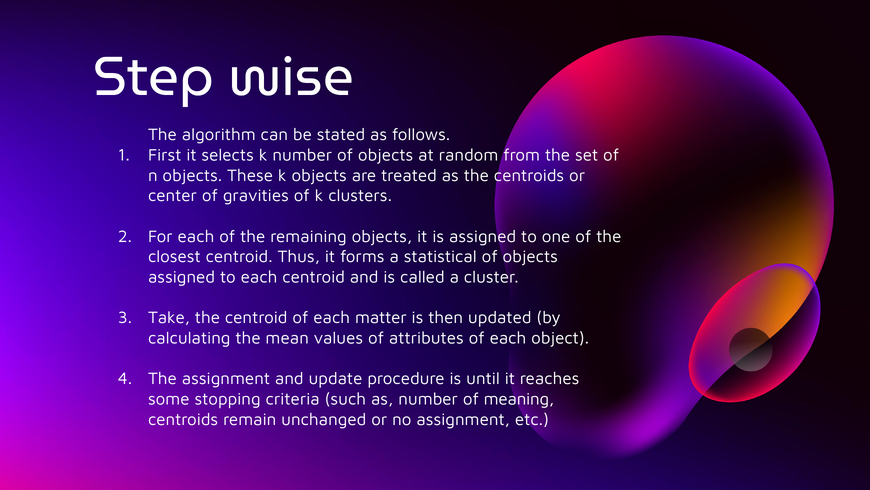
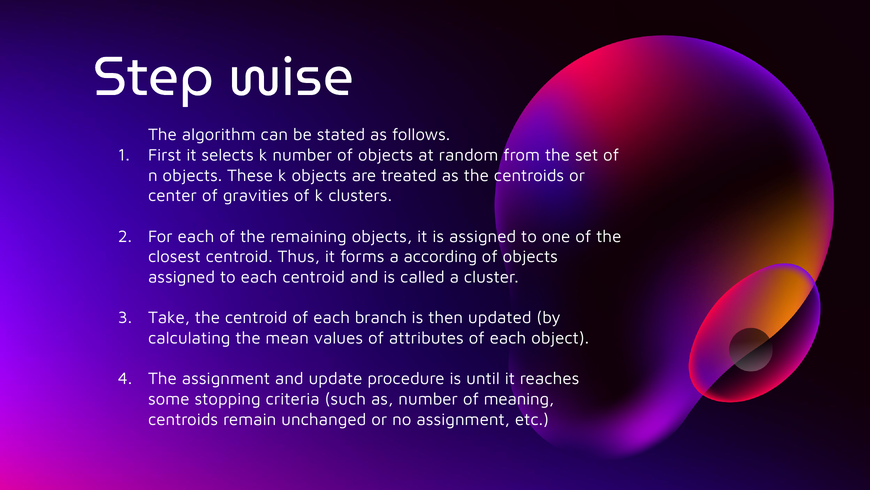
statistical: statistical -> according (440, 256)
matter: matter -> branch (381, 317)
